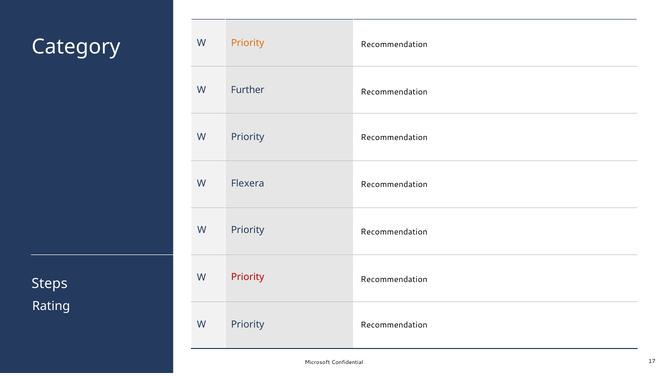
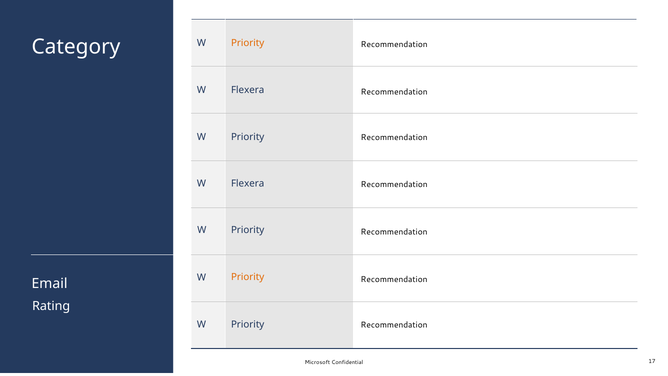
Further: Further -> Flexera (248, 90)
Priority colour: red -> orange (248, 277)
Steps: Steps -> Email (50, 283)
